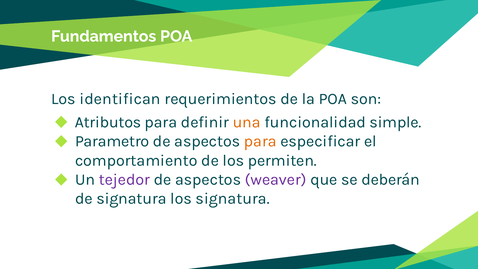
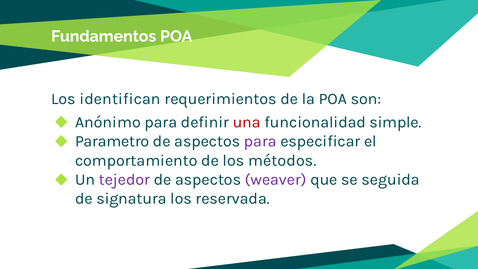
Atributos: Atributos -> Anónimo (108, 122)
una colour: orange -> red (247, 122)
para colour: orange -> purple (260, 141)
permiten: permiten -> métodos (282, 160)
deberán: deberán -> seguida (391, 179)
los signatura: signatura -> reservada (233, 199)
